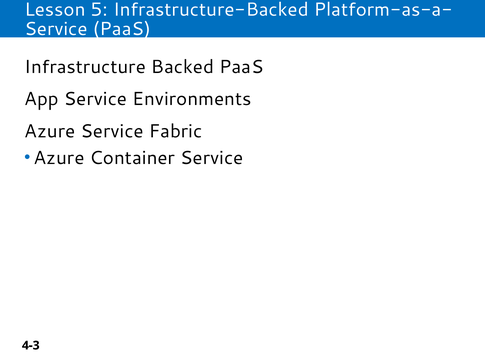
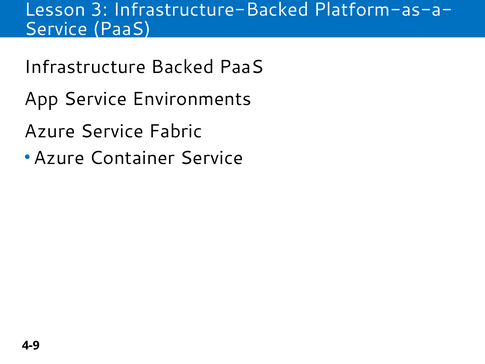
5: 5 -> 3 (99, 10)
4-3: 4-3 -> 4-9 (31, 345)
